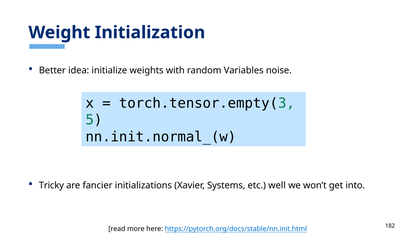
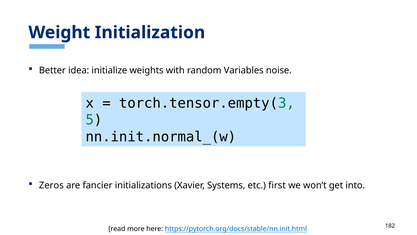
Tricky: Tricky -> Zeros (51, 185)
well: well -> first (277, 185)
